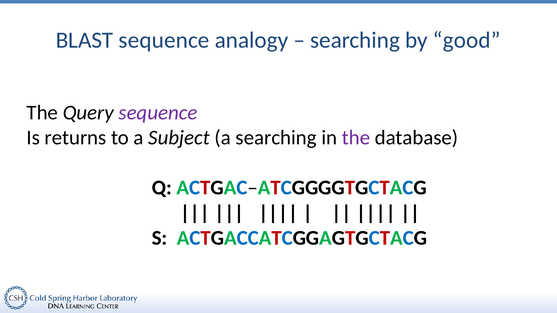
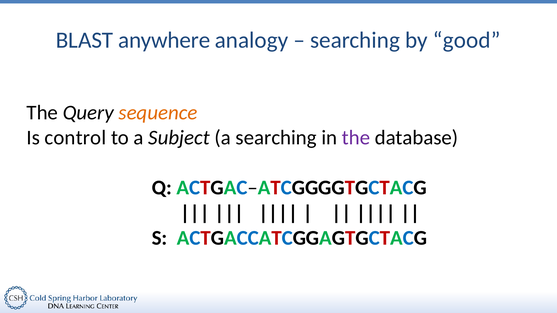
BLAST sequence: sequence -> anywhere (164, 40)
sequence colour: purple -> orange (158, 113)
returns: returns -> control (75, 138)
